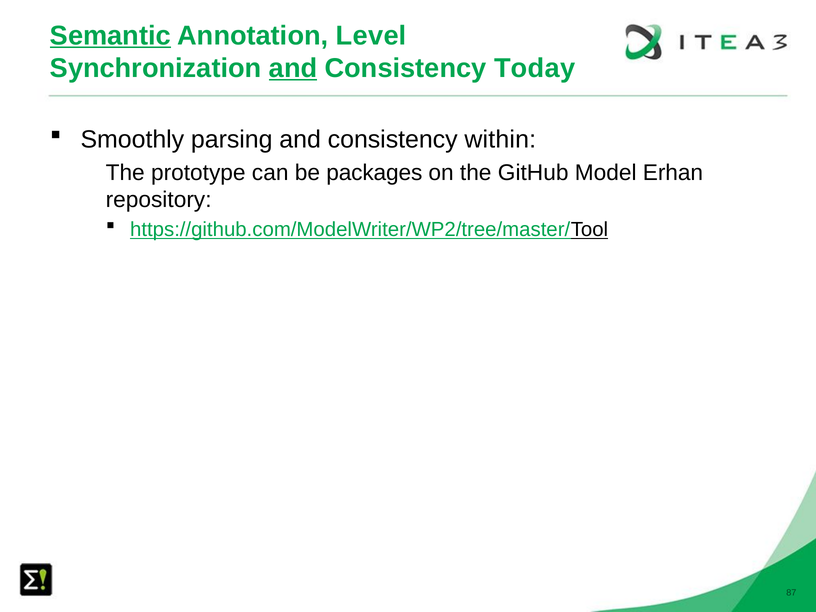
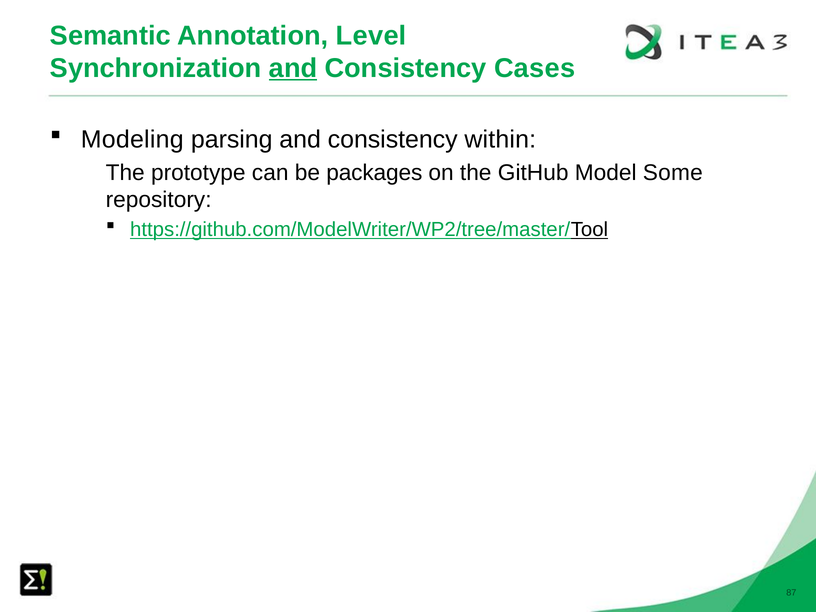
Semantic underline: present -> none (110, 36)
Today: Today -> Cases (535, 68)
Smoothly: Smoothly -> Modeling (132, 140)
Erhan: Erhan -> Some (673, 173)
